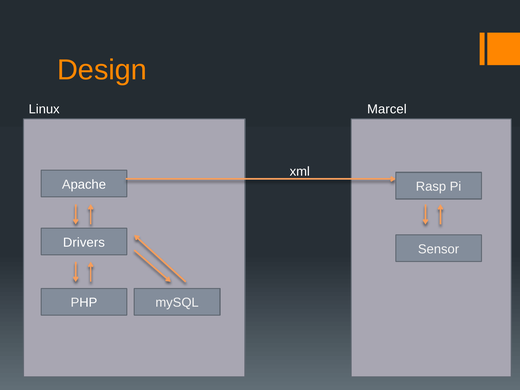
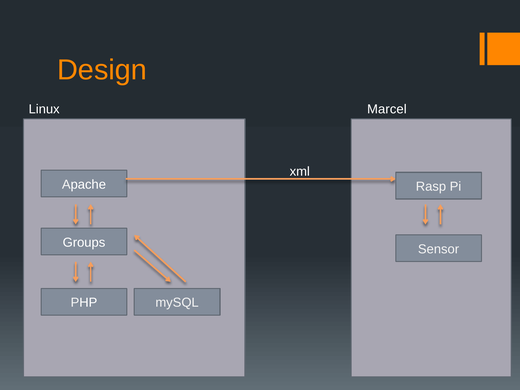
Drivers: Drivers -> Groups (84, 243)
